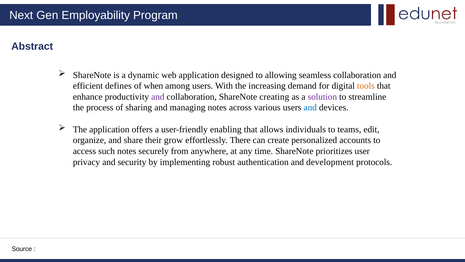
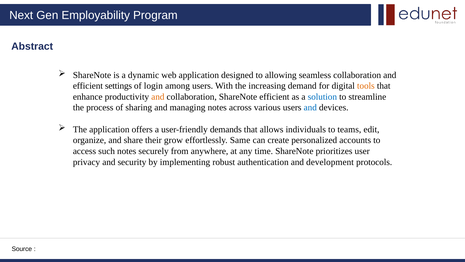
defines: defines -> settings (119, 86)
when: when -> login (153, 86)
and colour: purple -> orange (158, 97)
ShareNote creating: creating -> efficient (274, 97)
solution colour: purple -> blue (322, 97)
enabling: enabling -> demands (226, 129)
There: There -> Same (240, 140)
